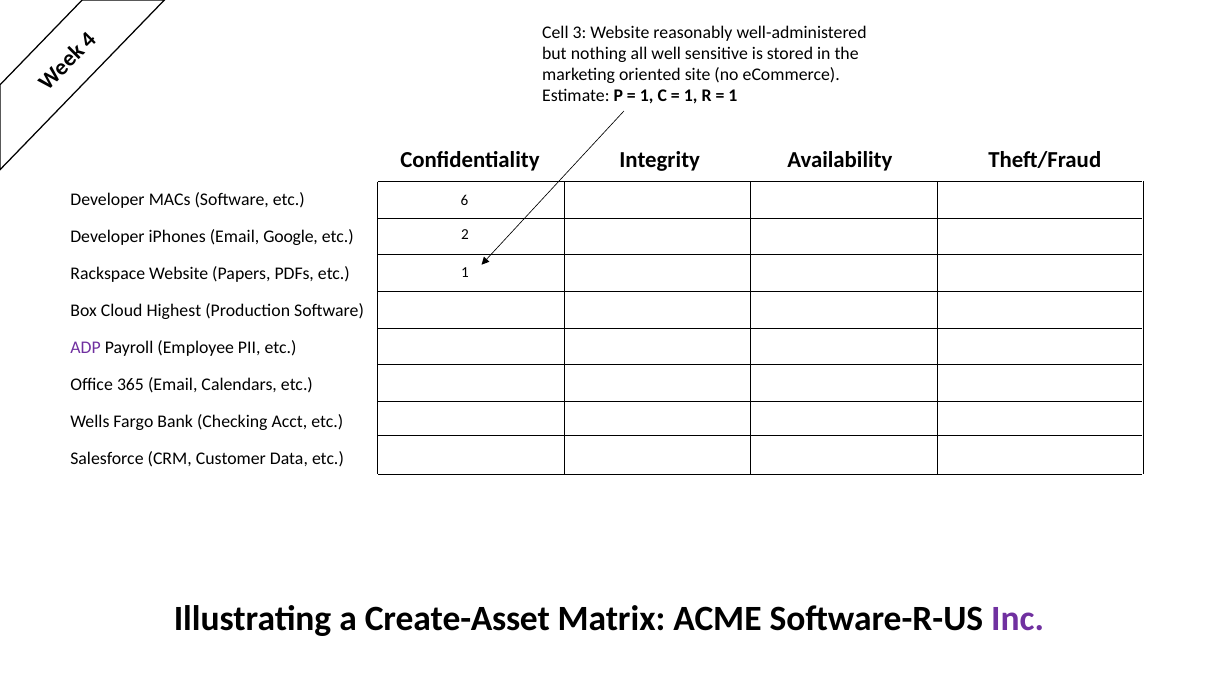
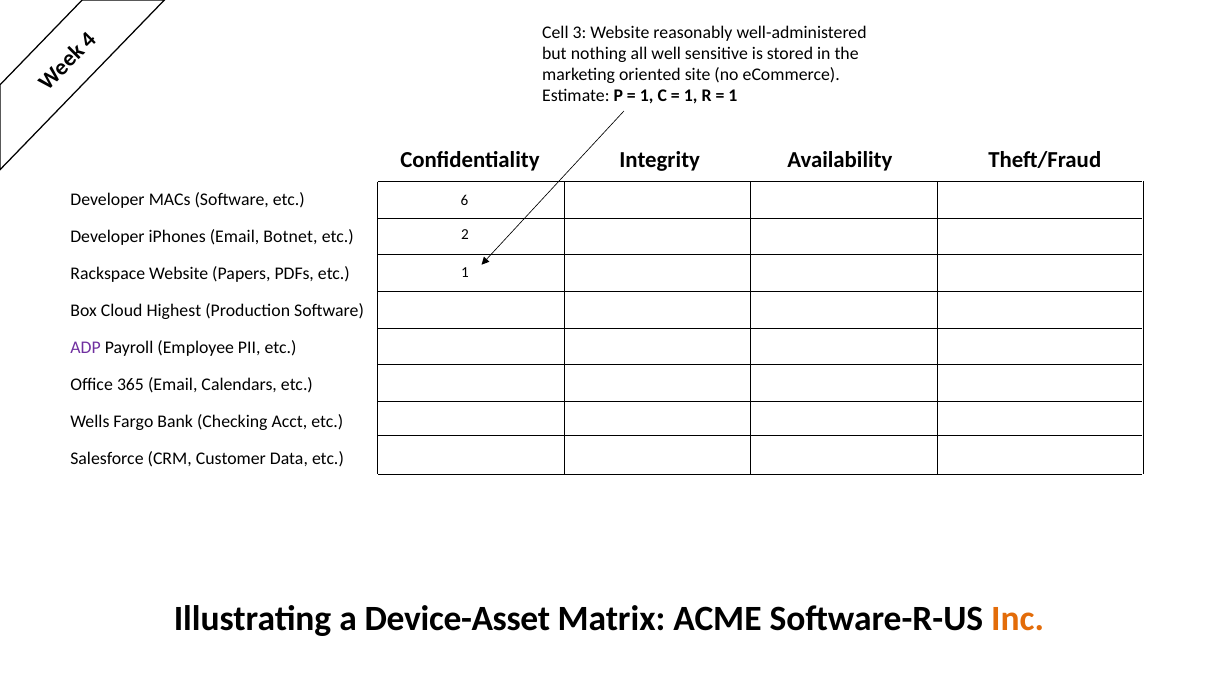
Google: Google -> Botnet (290, 237)
Create-Asset: Create-Asset -> Device-Asset (457, 618)
Inc colour: purple -> orange (1018, 618)
